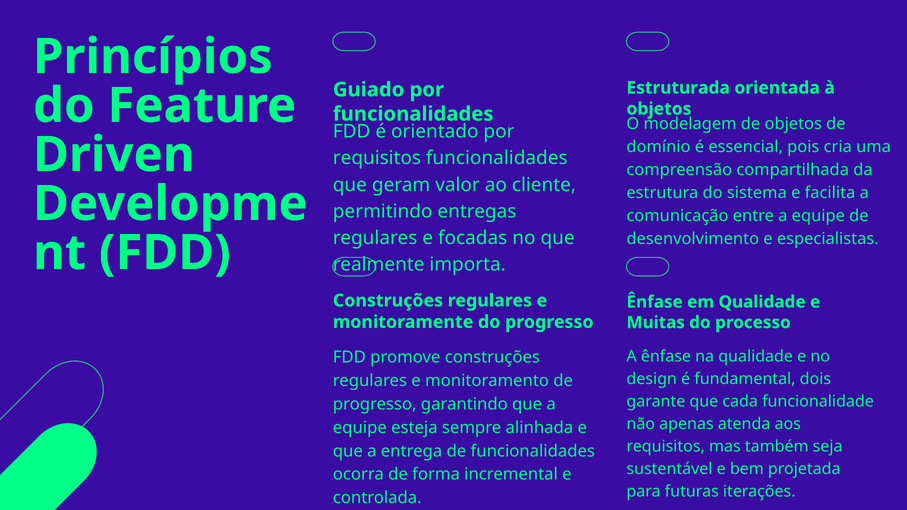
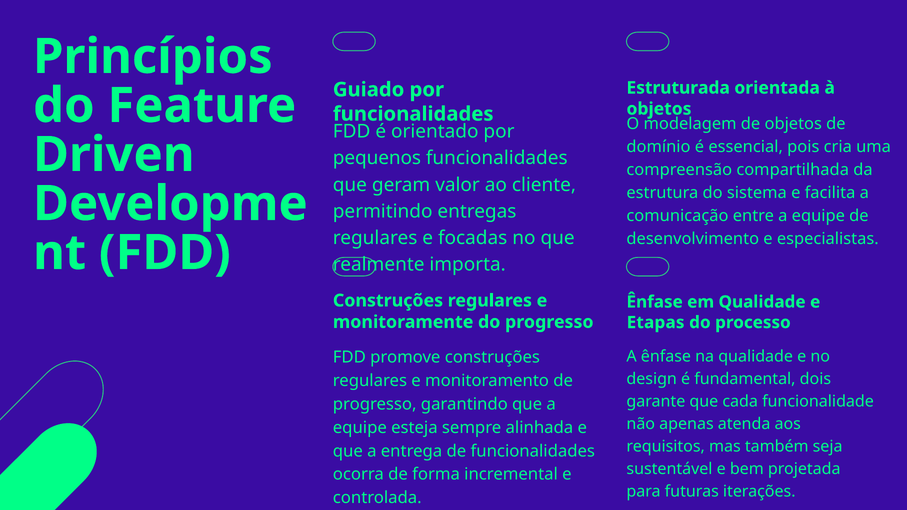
requisitos: requisitos -> pequenos (377, 158)
Muitas: Muitas -> Etapas (656, 323)
